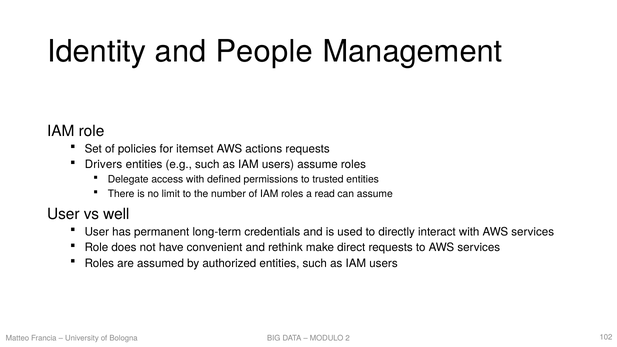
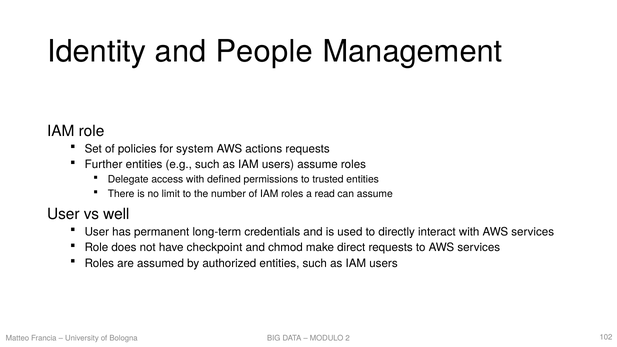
itemset: itemset -> system (195, 149)
Drivers: Drivers -> Further (104, 164)
convenient: convenient -> checkpoint (215, 248)
rethink: rethink -> chmod (285, 248)
